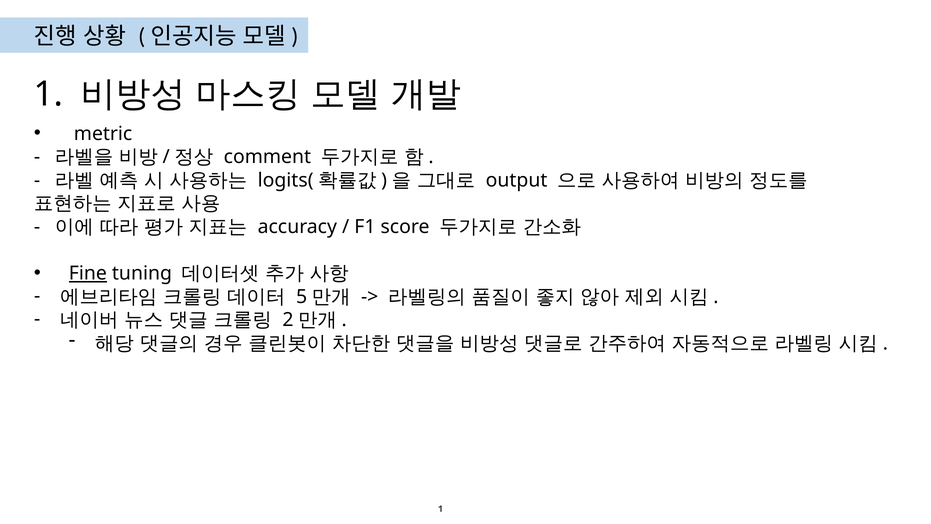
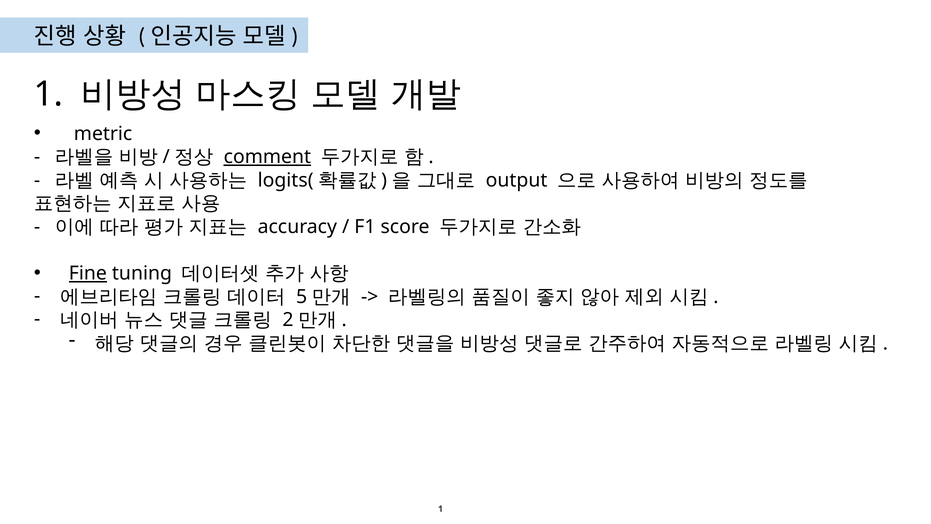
comment underline: none -> present (267, 157)
